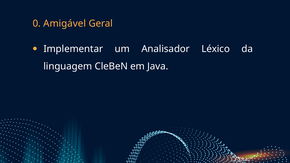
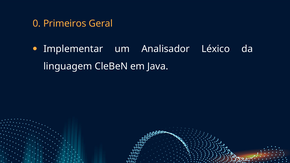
Amigável: Amigável -> Primeiros (65, 23)
